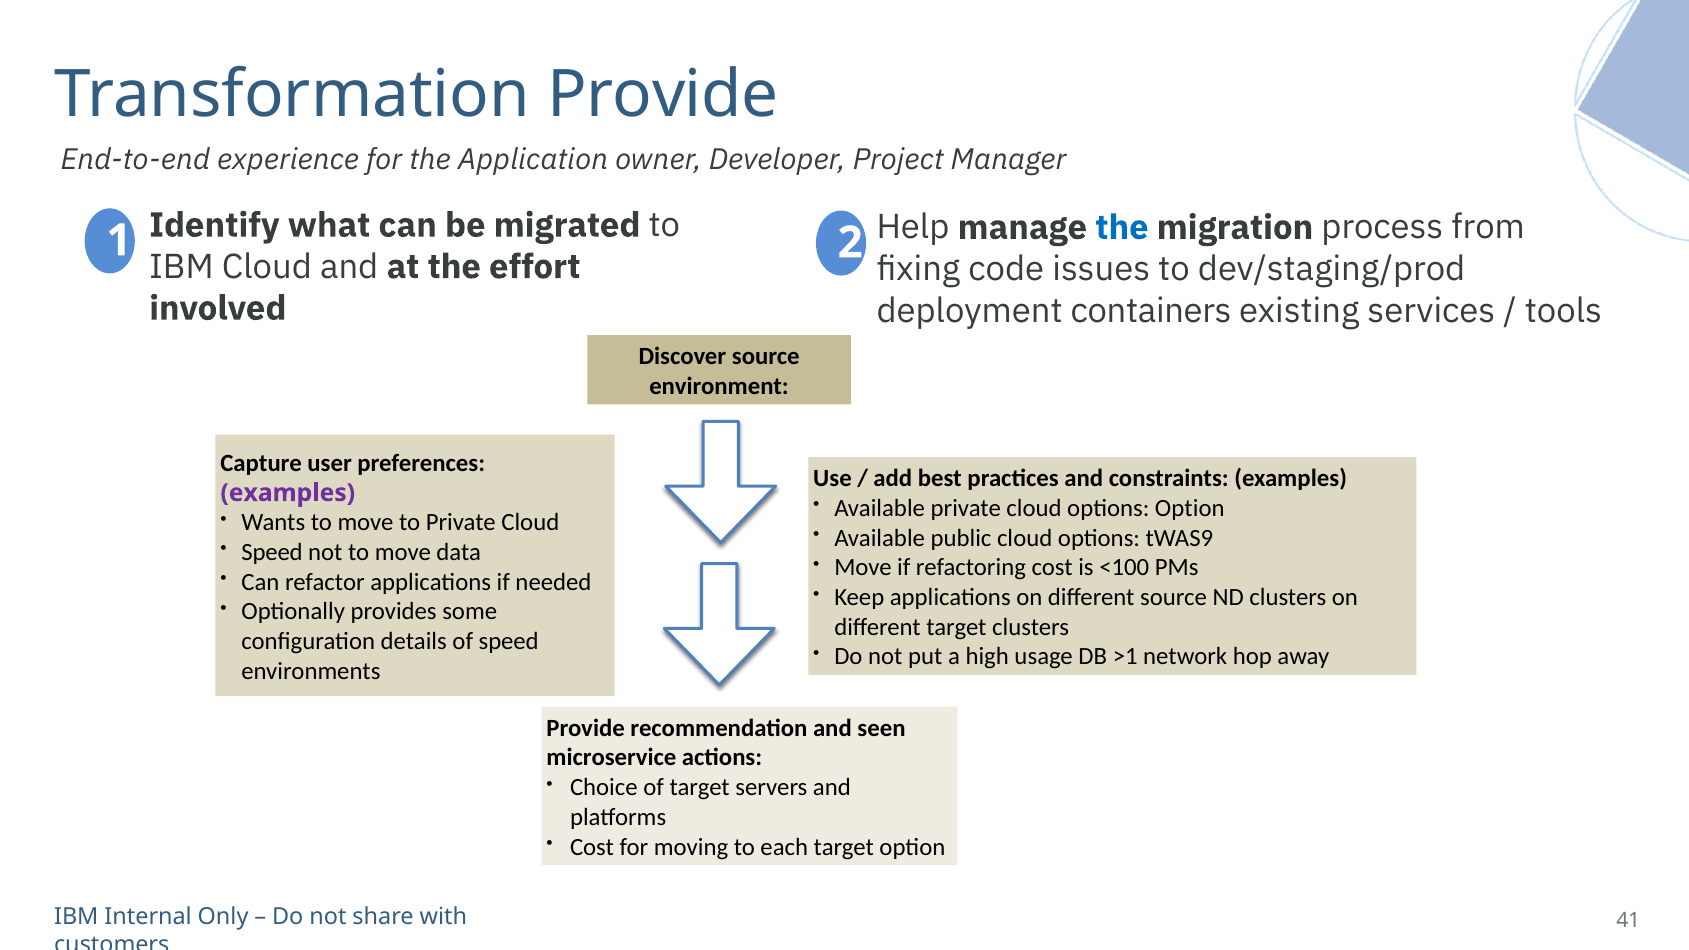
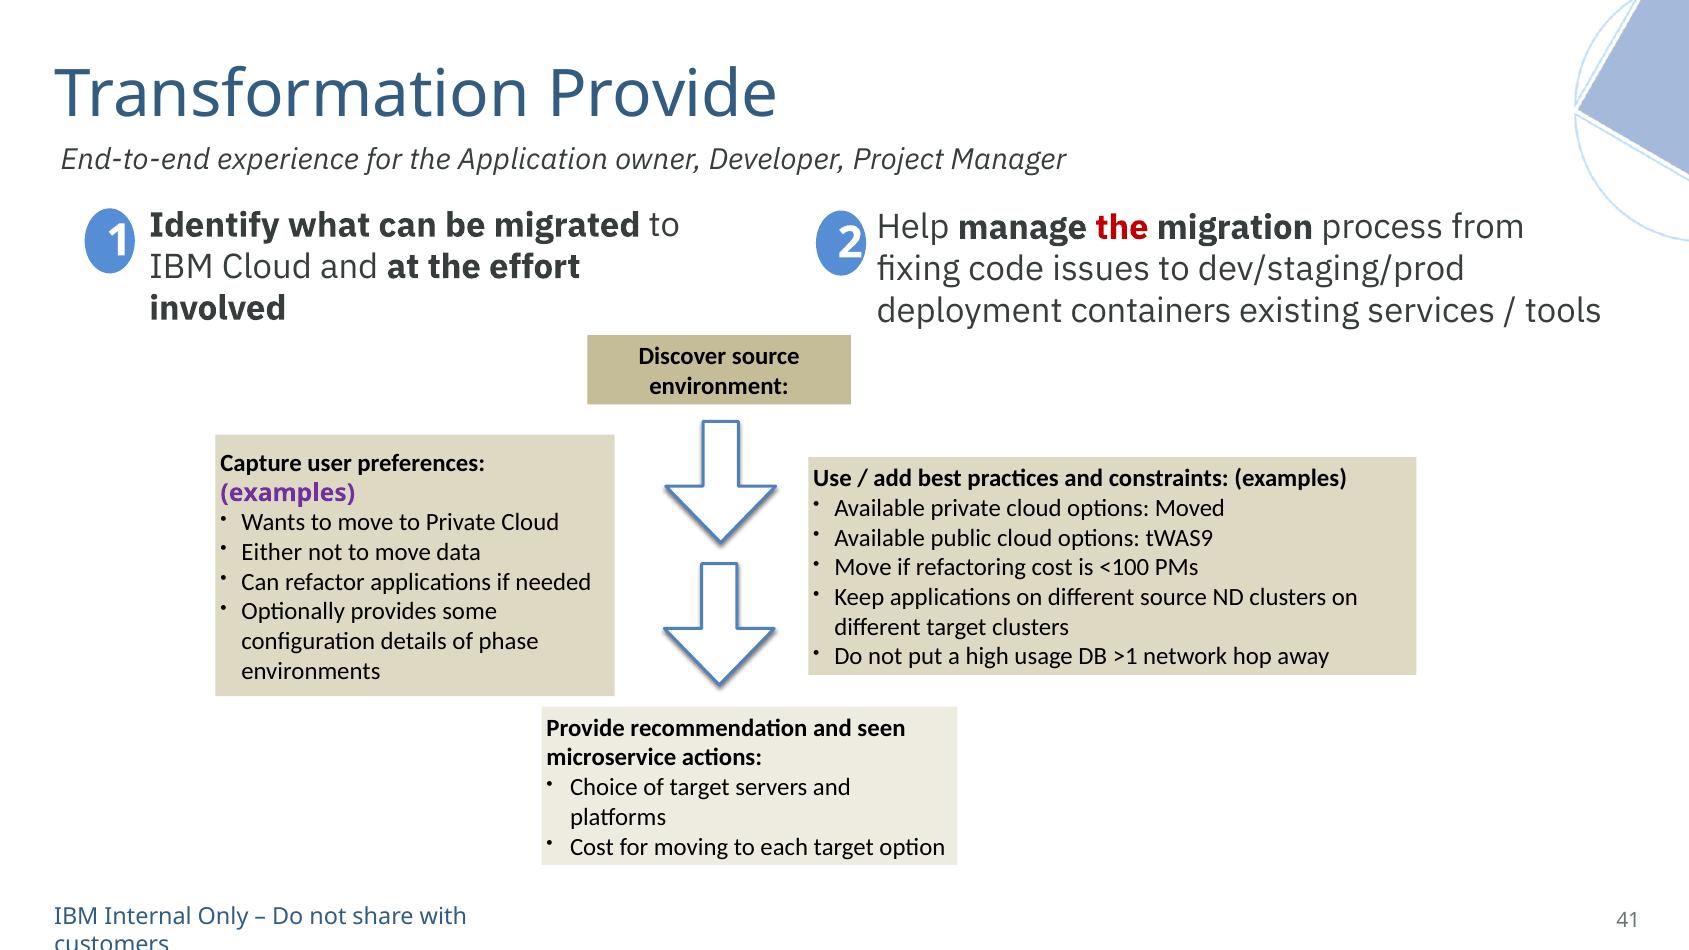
the colour: blue -> red (1122, 227)
options Option: Option -> Moved (1190, 508)
Speed: Speed -> Either (272, 552)
of speed: speed -> phase (509, 641)
